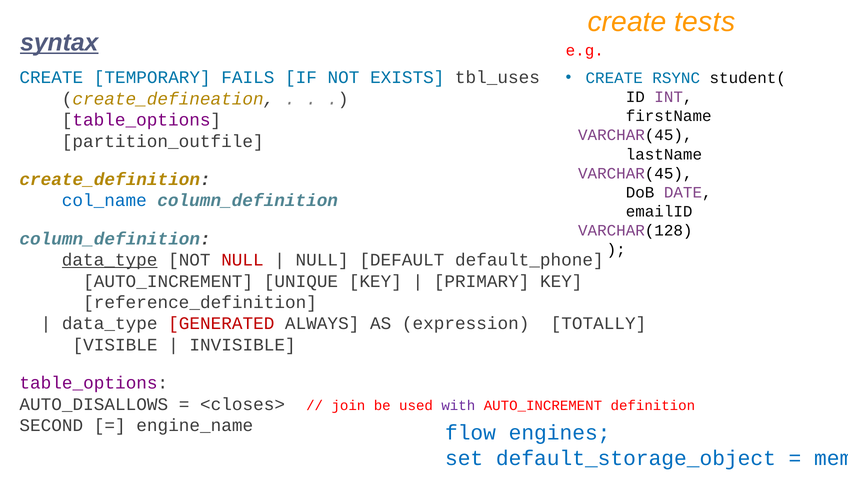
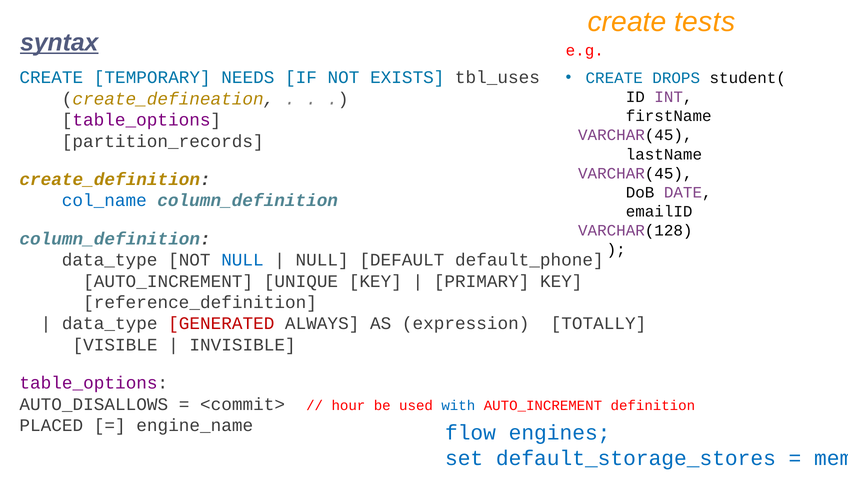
RSYNC: RSYNC -> DROPS (676, 78)
FAILS: FAILS -> NEEDS (248, 78)
partition_outfile: partition_outfile -> partition_records (163, 141)
data_type underline: present -> none (110, 260)
NULL colour: red -> blue (242, 260)
<closes>: <closes> -> <commit> (243, 404)
join: join -> hour (348, 405)
with colour: purple -> blue (458, 405)
SECOND: SECOND -> PLACED (51, 425)
default_storage_object: default_storage_object -> default_storage_stores (636, 458)
